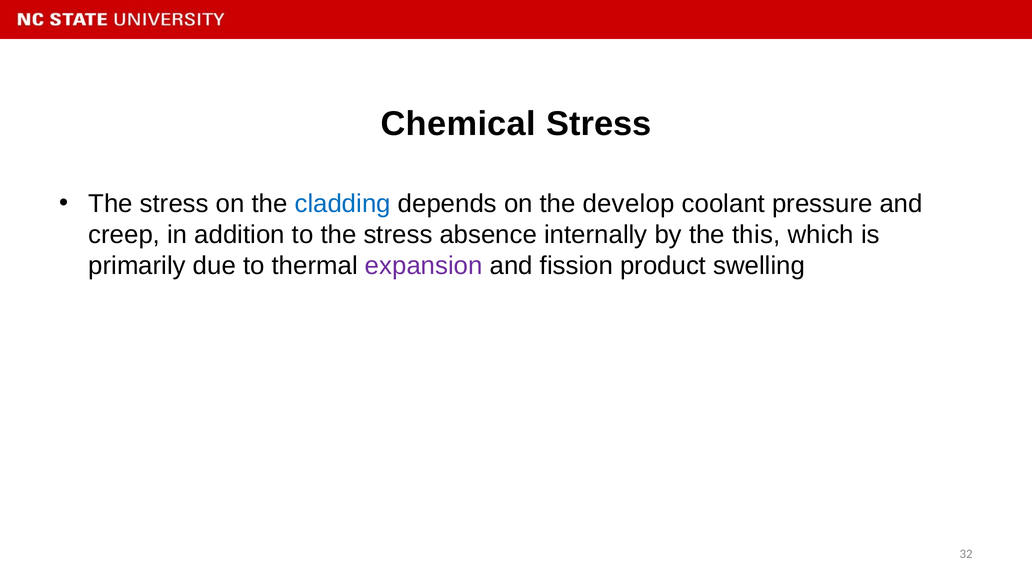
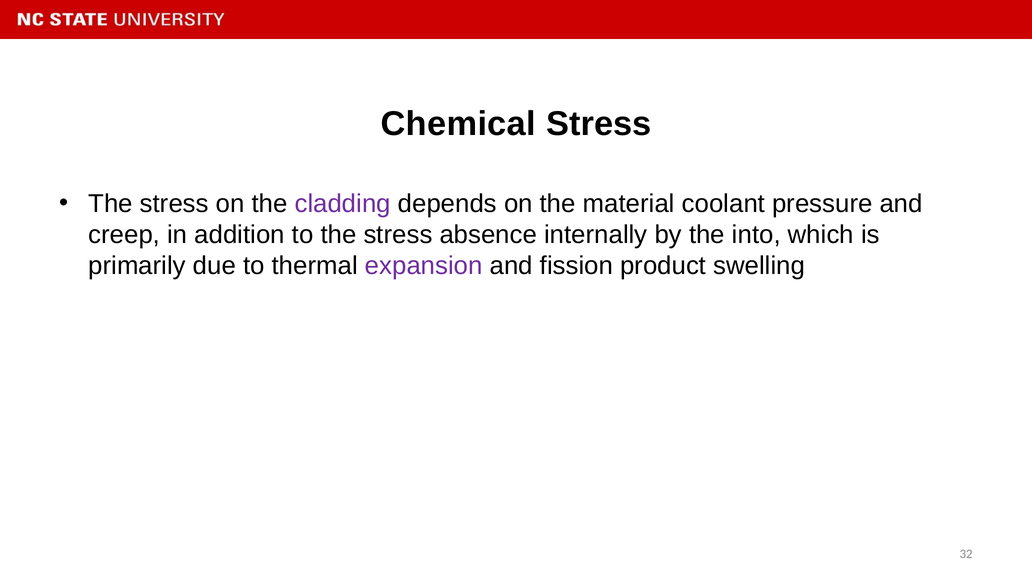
cladding colour: blue -> purple (343, 204)
develop: develop -> material (629, 204)
this: this -> into (756, 235)
